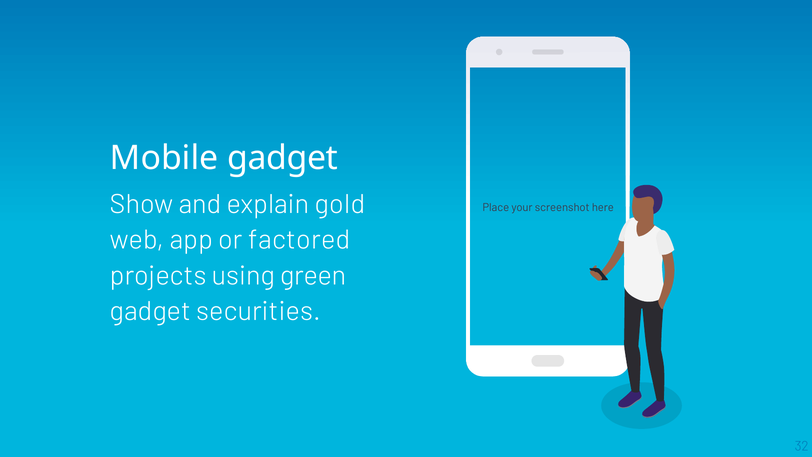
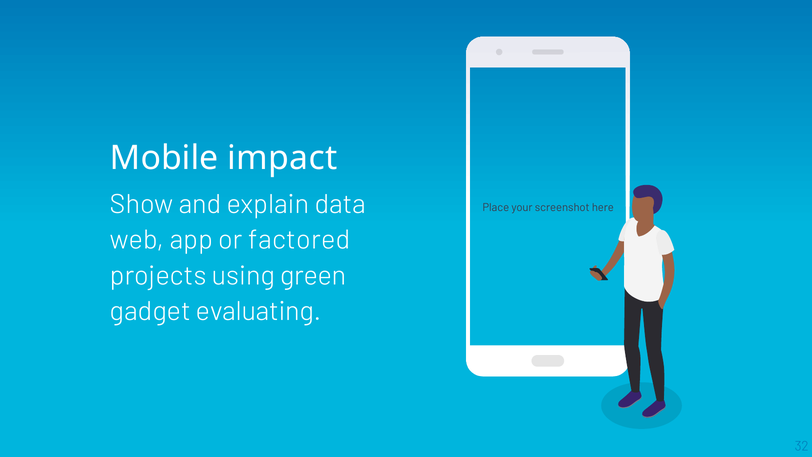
Mobile gadget: gadget -> impact (282, 158)
gold: gold -> data (340, 204)
securities: securities -> evaluating (259, 311)
